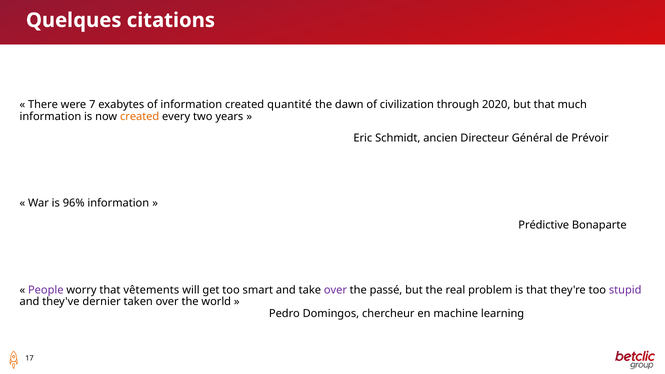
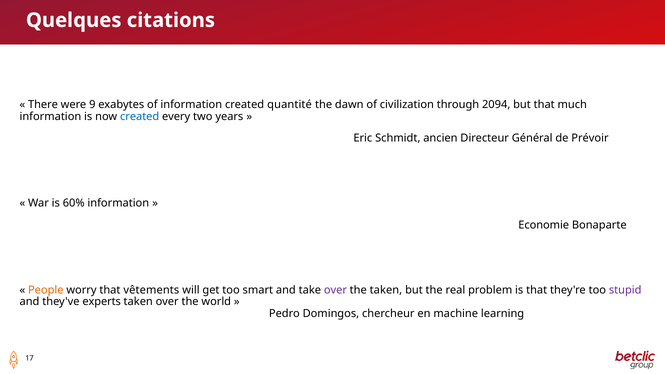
7: 7 -> 9 (92, 105)
2020: 2020 -> 2094 (496, 105)
created colour: orange -> blue (140, 117)
96%: 96% -> 60% (74, 203)
Prédictive: Prédictive -> Economie (544, 225)
People colour: purple -> orange (46, 290)
the passé: passé -> taken (386, 290)
dernier: dernier -> experts (102, 302)
